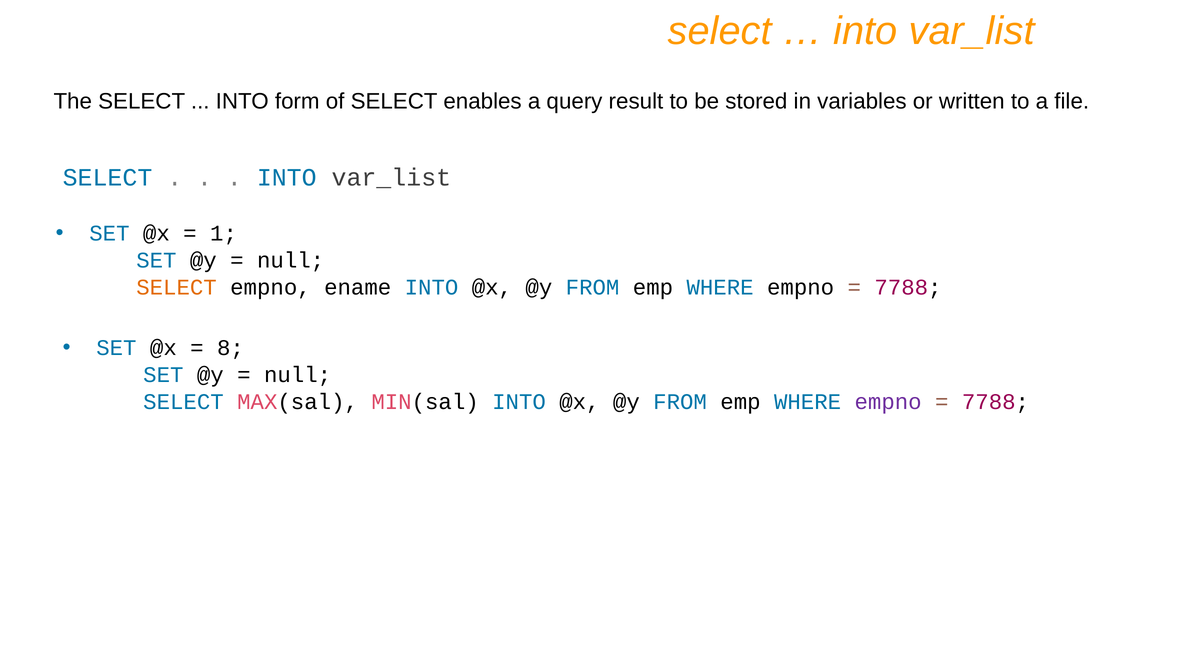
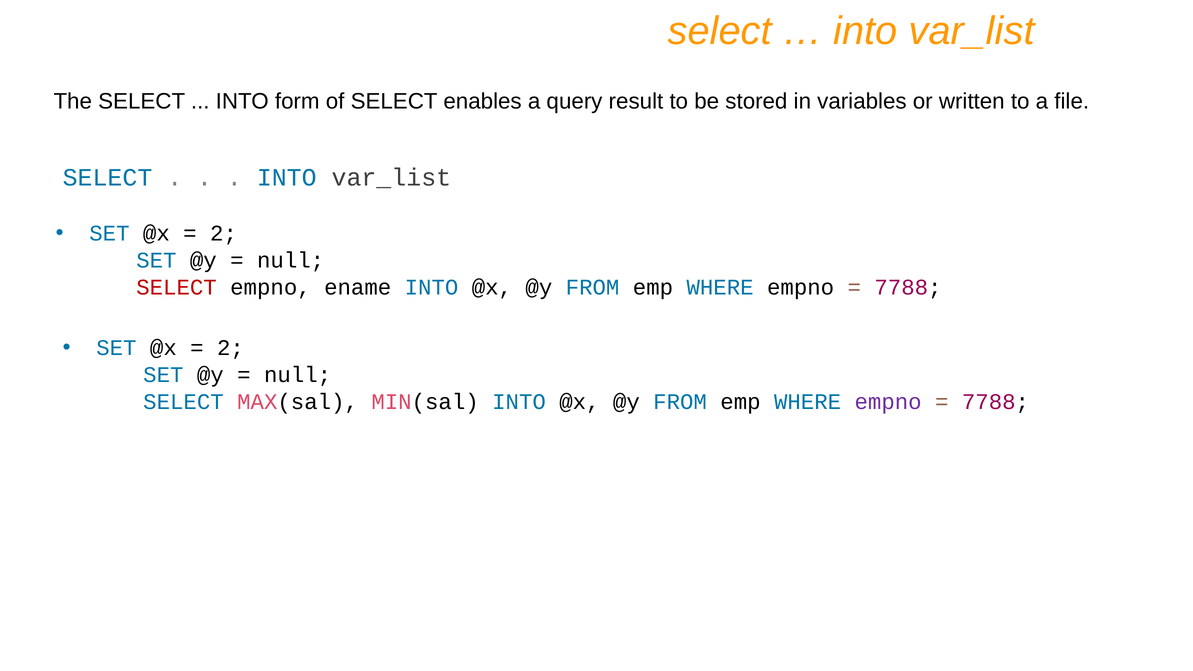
1: 1 -> 2 (224, 234)
SELECT colour: orange -> red (177, 287)
8: 8 -> 2 (230, 348)
